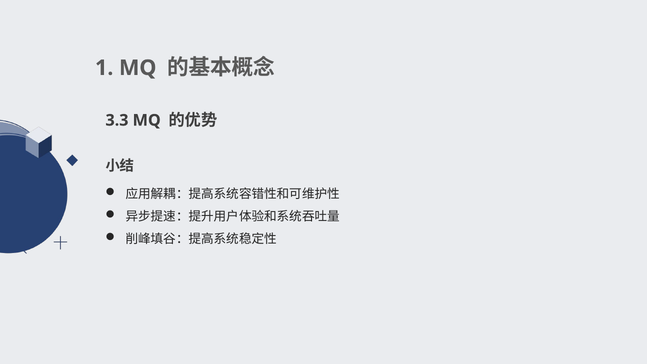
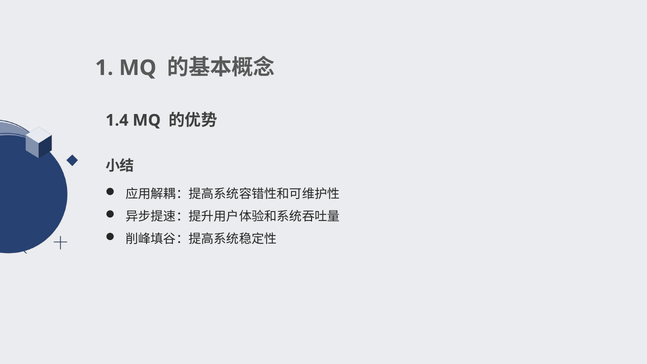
3.3: 3.3 -> 1.4 (117, 120)
